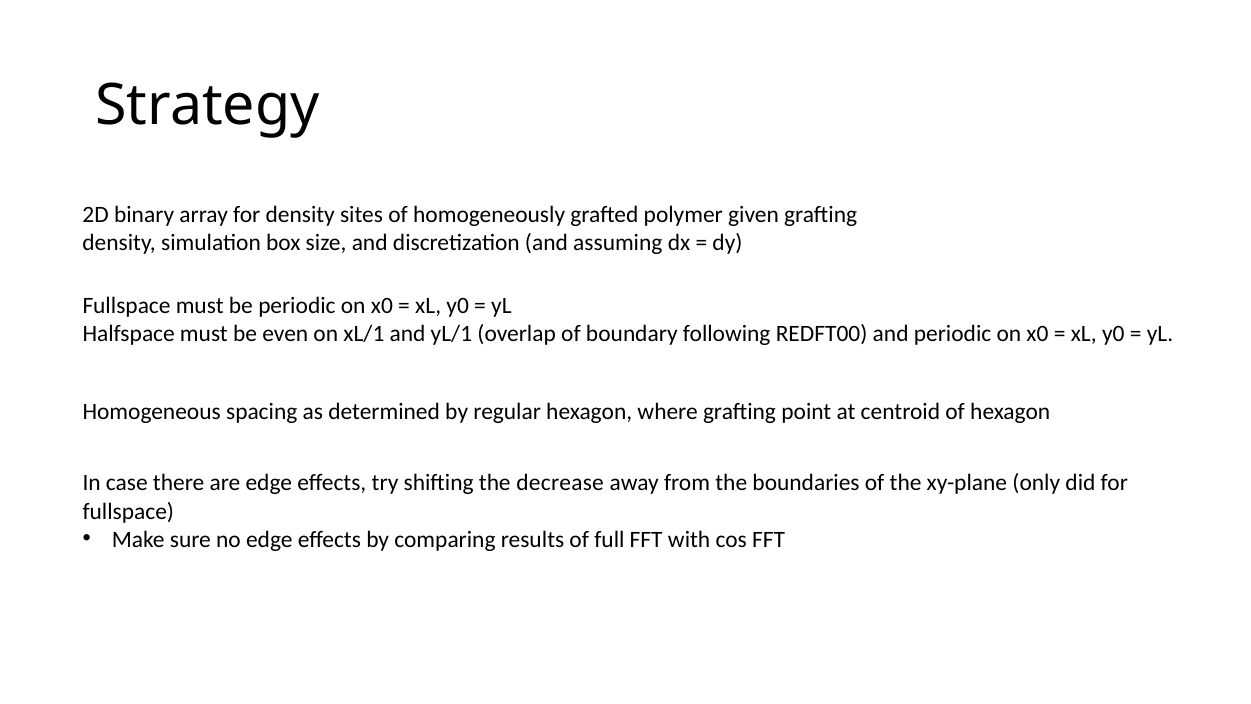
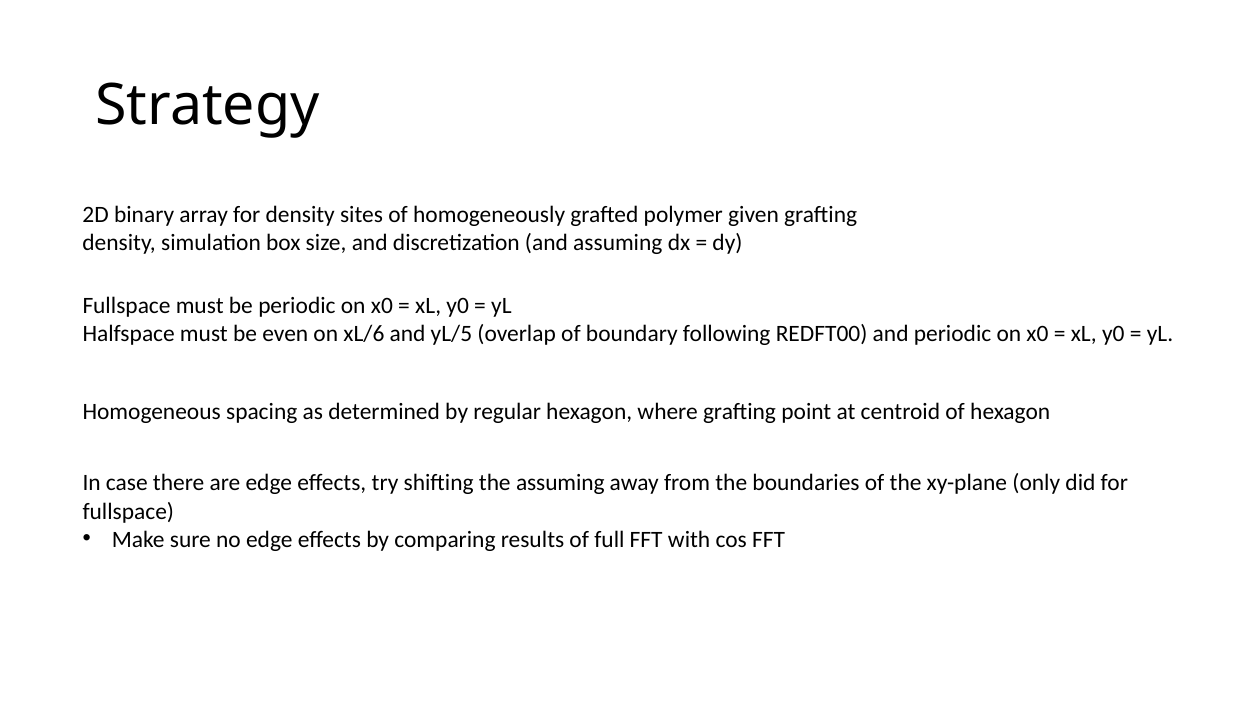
xL/1: xL/1 -> xL/6 (364, 333)
yL/1: yL/1 -> yL/5 (451, 333)
the decrease: decrease -> assuming (560, 483)
